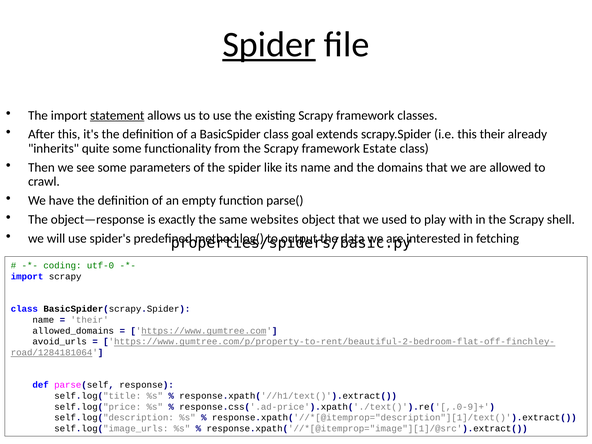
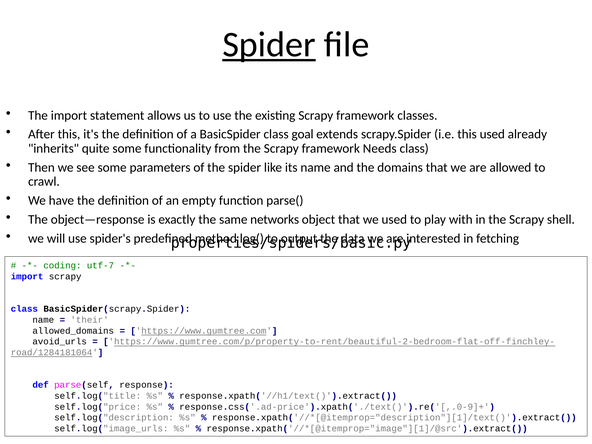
statement underline: present -> none (117, 115)
this their: their -> used (492, 134)
Estate: Estate -> Needs (380, 148)
websites: websites -> networks (275, 219)
utf-0: utf-0 -> utf-7 (100, 266)
